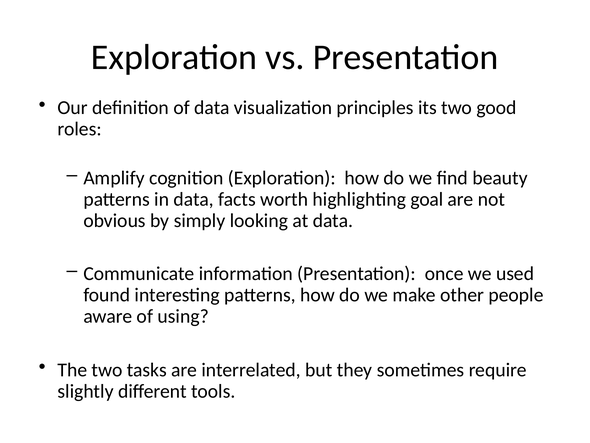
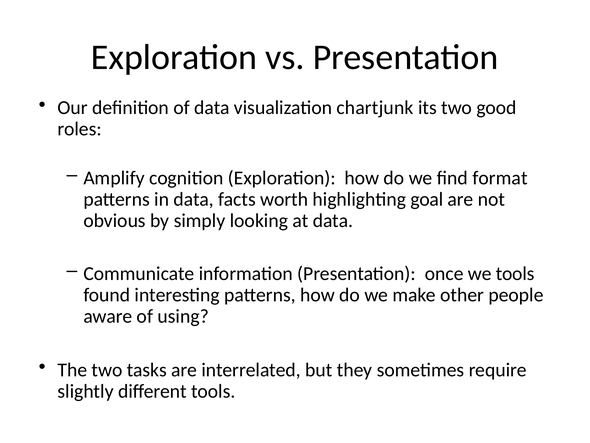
principles: principles -> chartjunk (375, 108)
beauty: beauty -> format (500, 178)
we used: used -> tools (515, 273)
